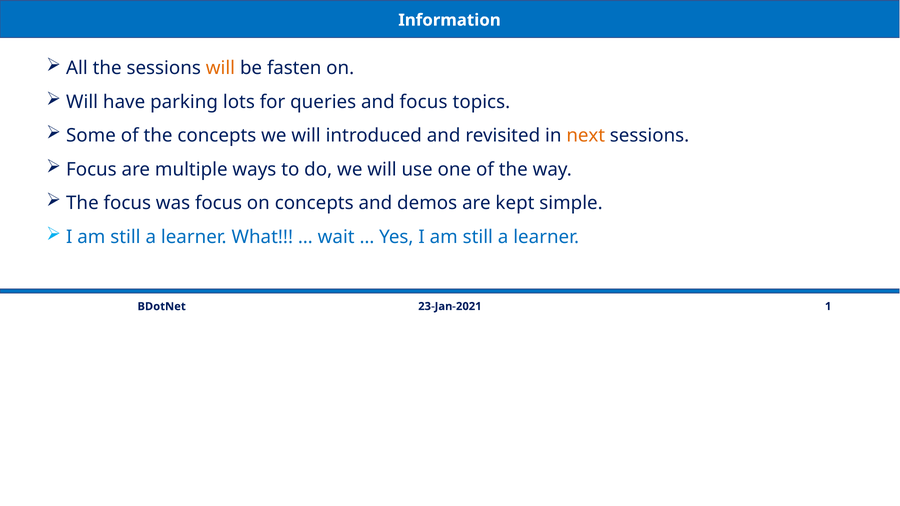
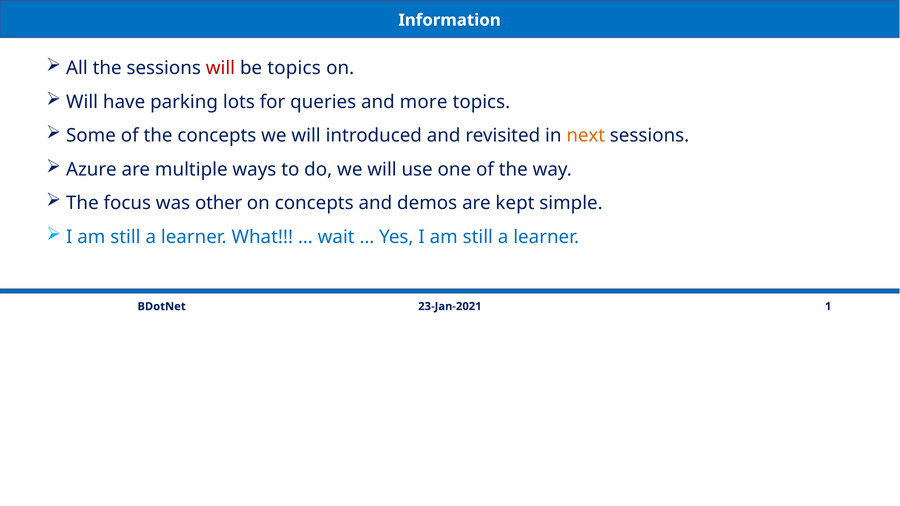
will colour: orange -> red (220, 68)
be fasten: fasten -> topics (294, 68)
and focus: focus -> more (424, 102)
Focus: Focus -> Azure (91, 170)
was focus: focus -> other (219, 203)
